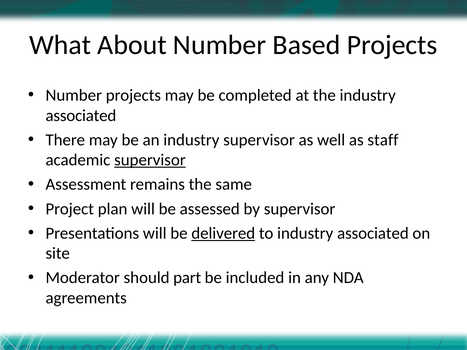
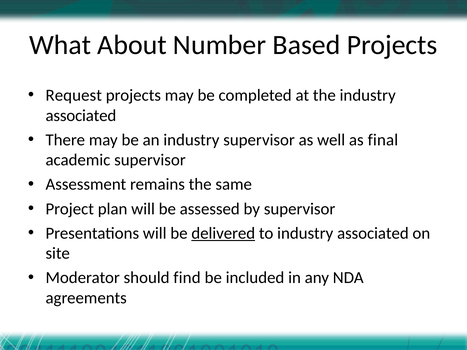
Number: Number -> Request (74, 95)
staff: staff -> final (383, 140)
supervisor underline: present -> none (150, 160)
part: part -> find (187, 278)
